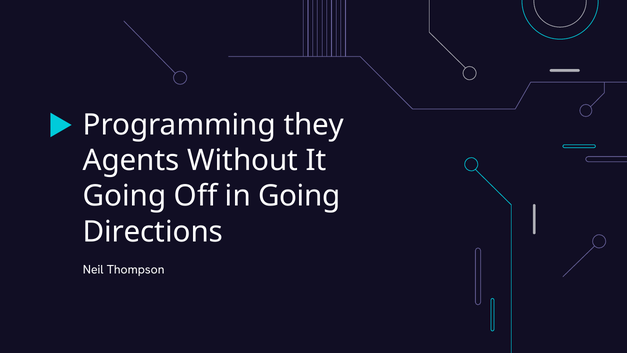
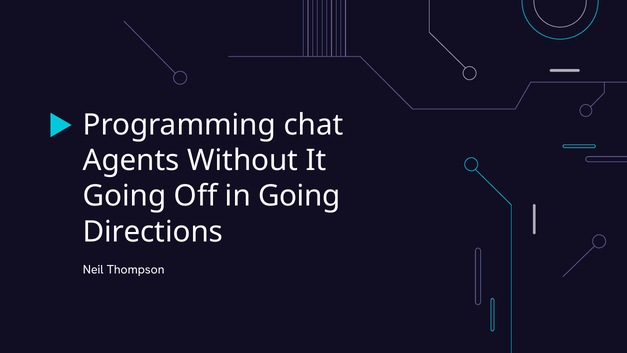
they: they -> chat (314, 125)
